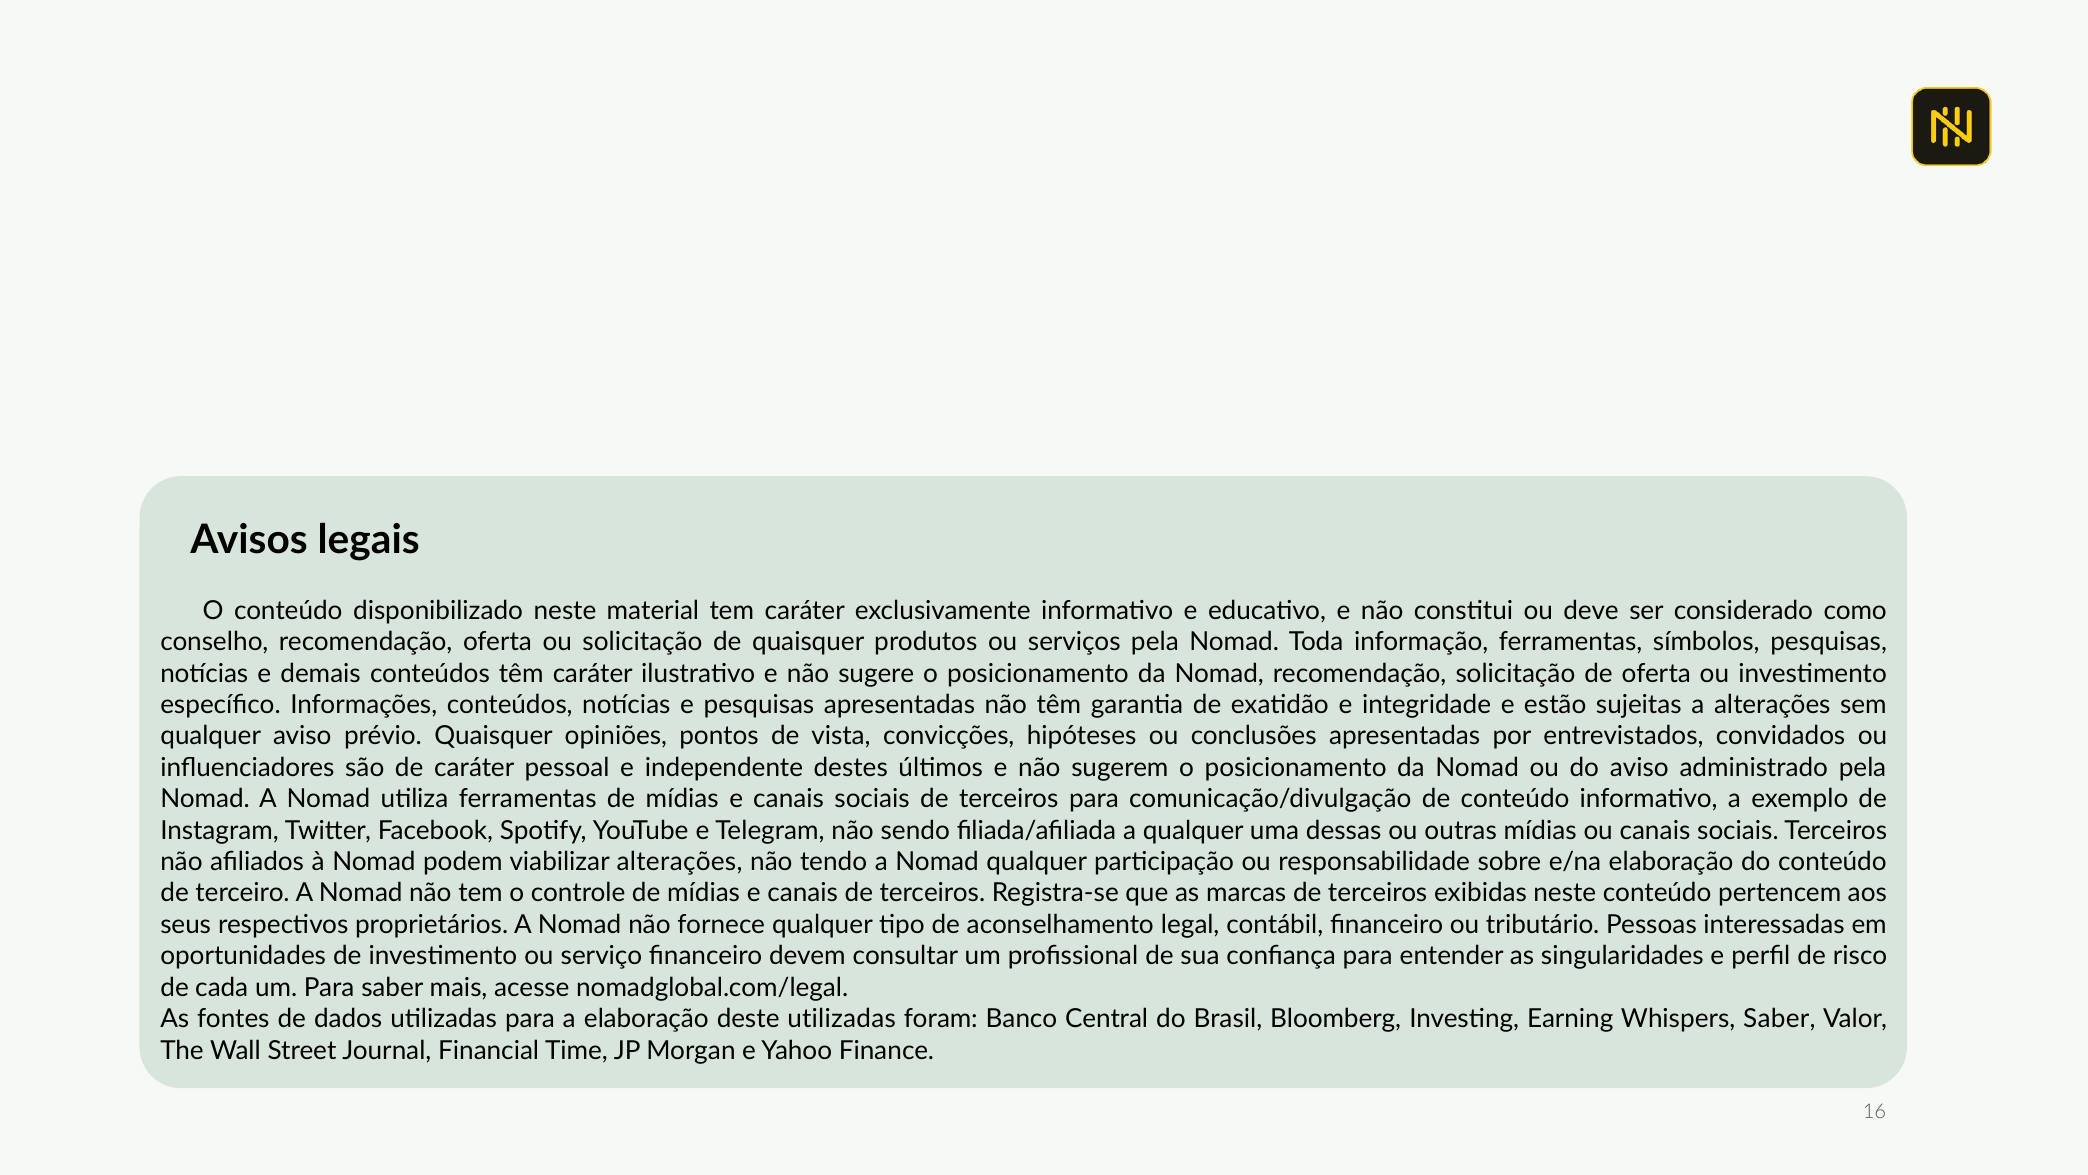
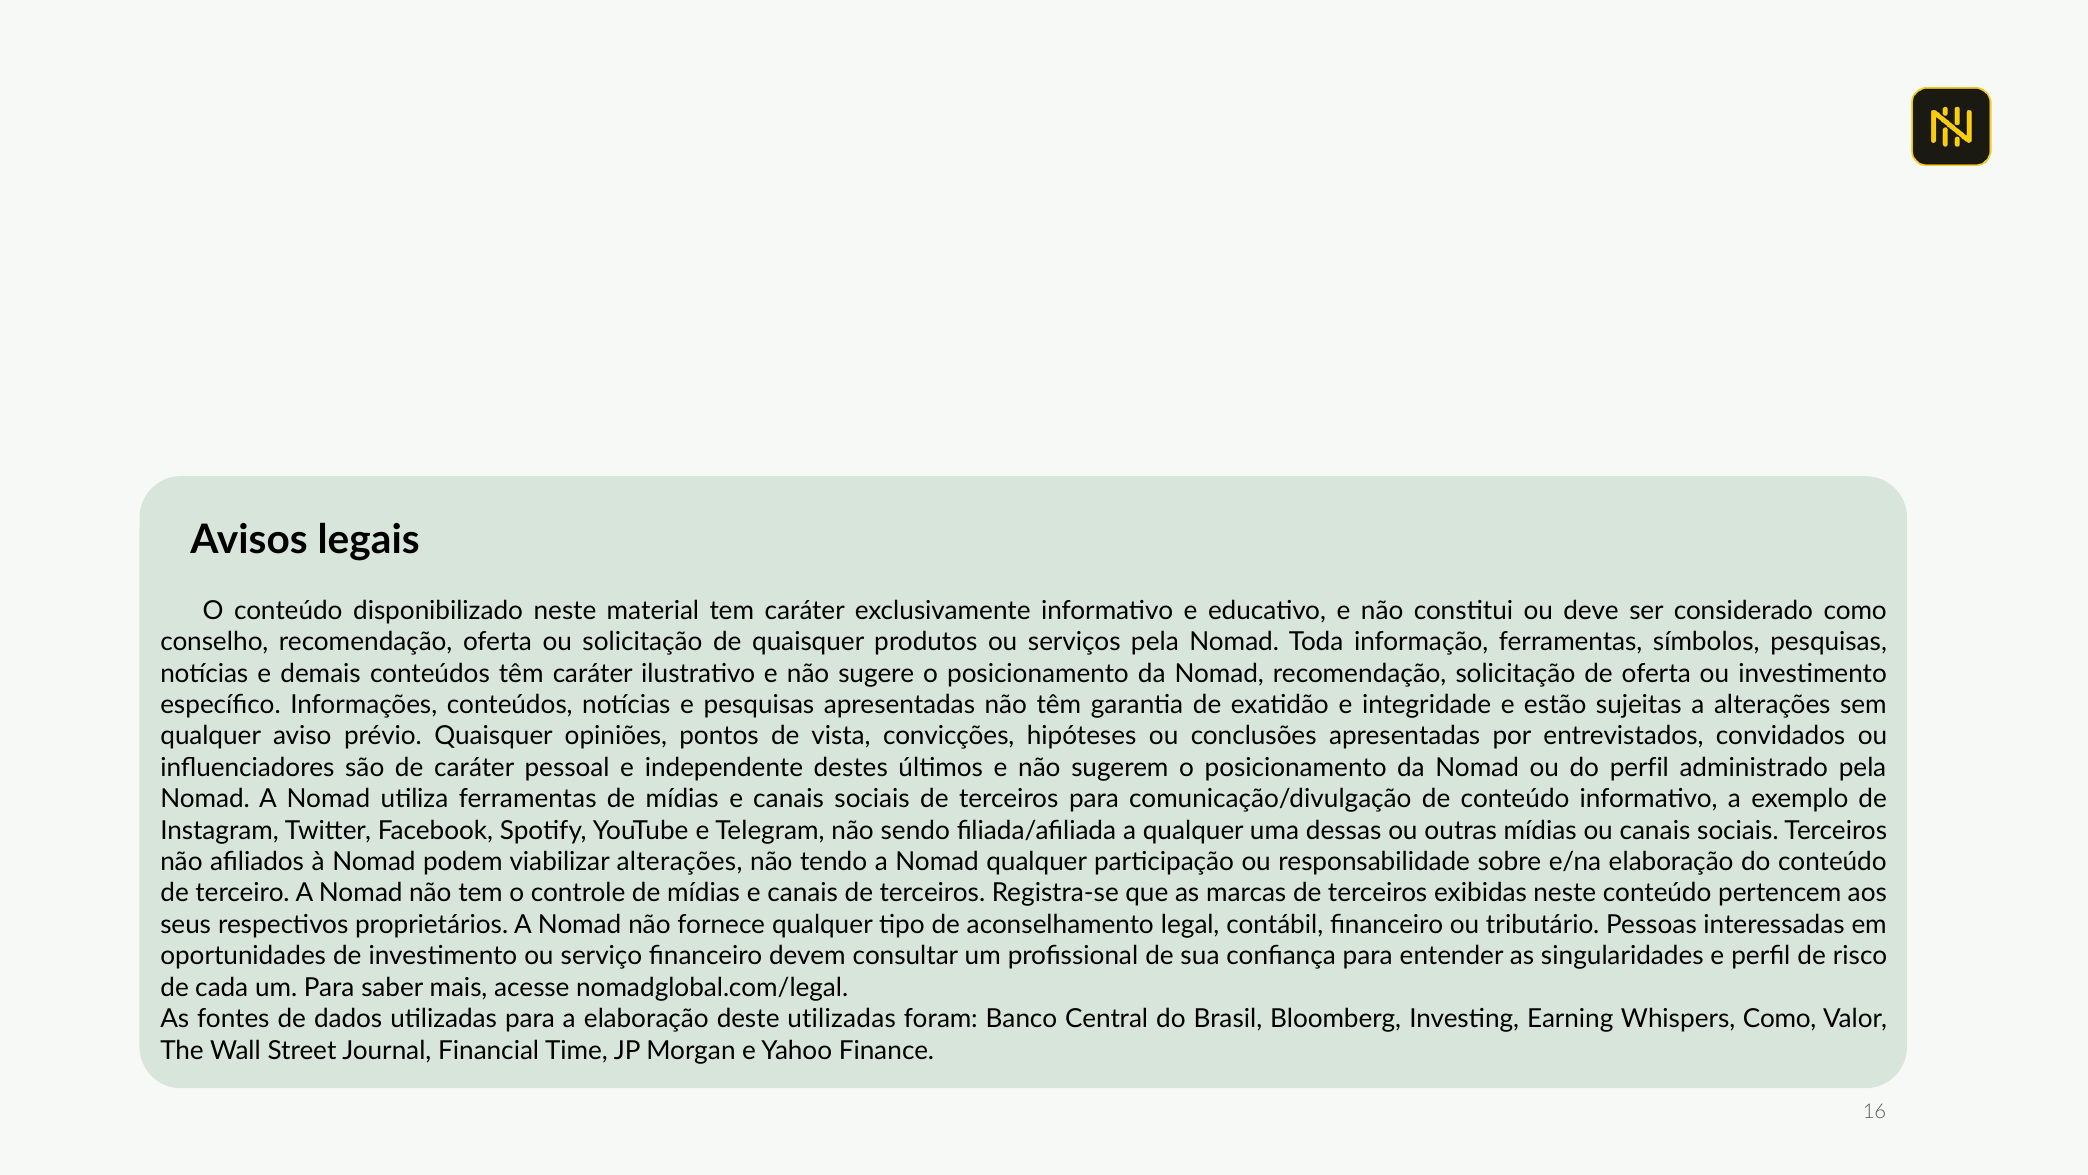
do aviso: aviso -> perfil (1639, 767)
Whispers Saber: Saber -> Como (1780, 1019)
